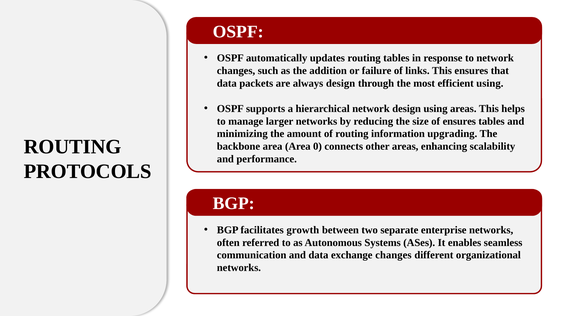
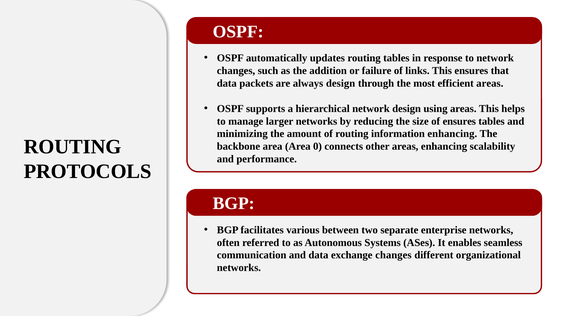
efficient using: using -> areas (490, 83)
information upgrading: upgrading -> enhancing (452, 134)
growth: growth -> various (303, 230)
